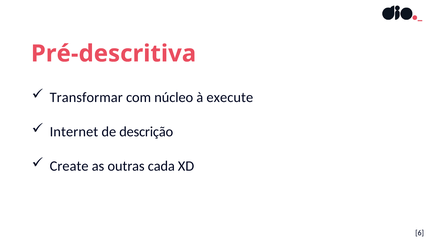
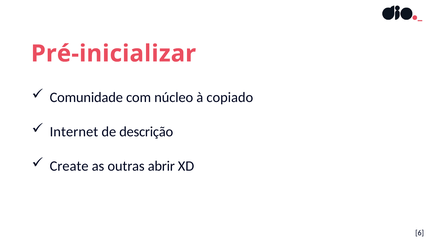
Pré-descritiva: Pré-descritiva -> Pré-inicializar (113, 54)
Transformar: Transformar -> Comunidade (86, 97)
execute: execute -> copiado (230, 97)
cada: cada -> abrir (161, 166)
